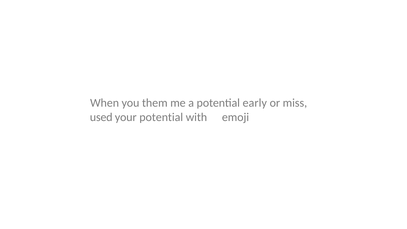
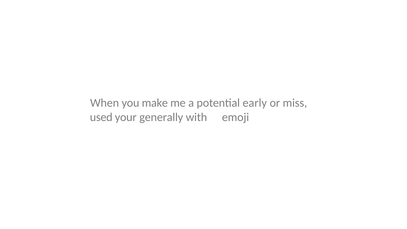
them: them -> make (155, 103)
your potential: potential -> generally (161, 117)
